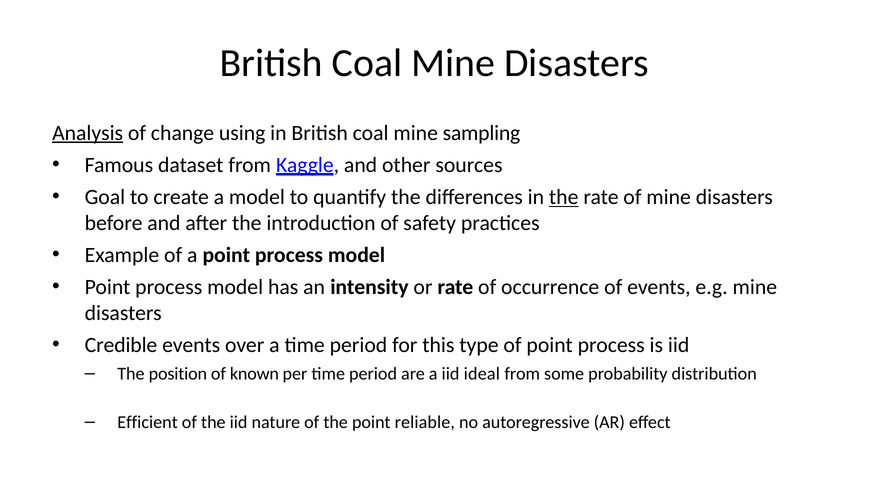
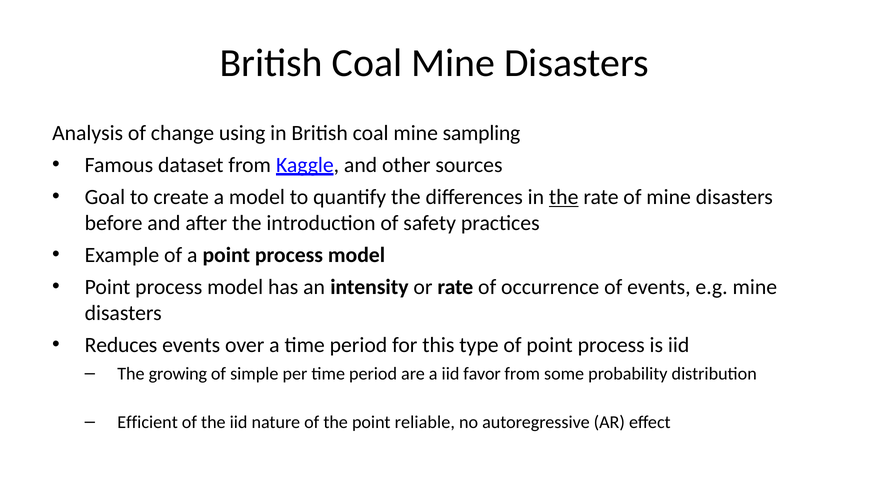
Analysis underline: present -> none (88, 133)
Credible: Credible -> Reduces (121, 345)
position: position -> growing (178, 374)
known: known -> simple (254, 374)
ideal: ideal -> favor (482, 374)
